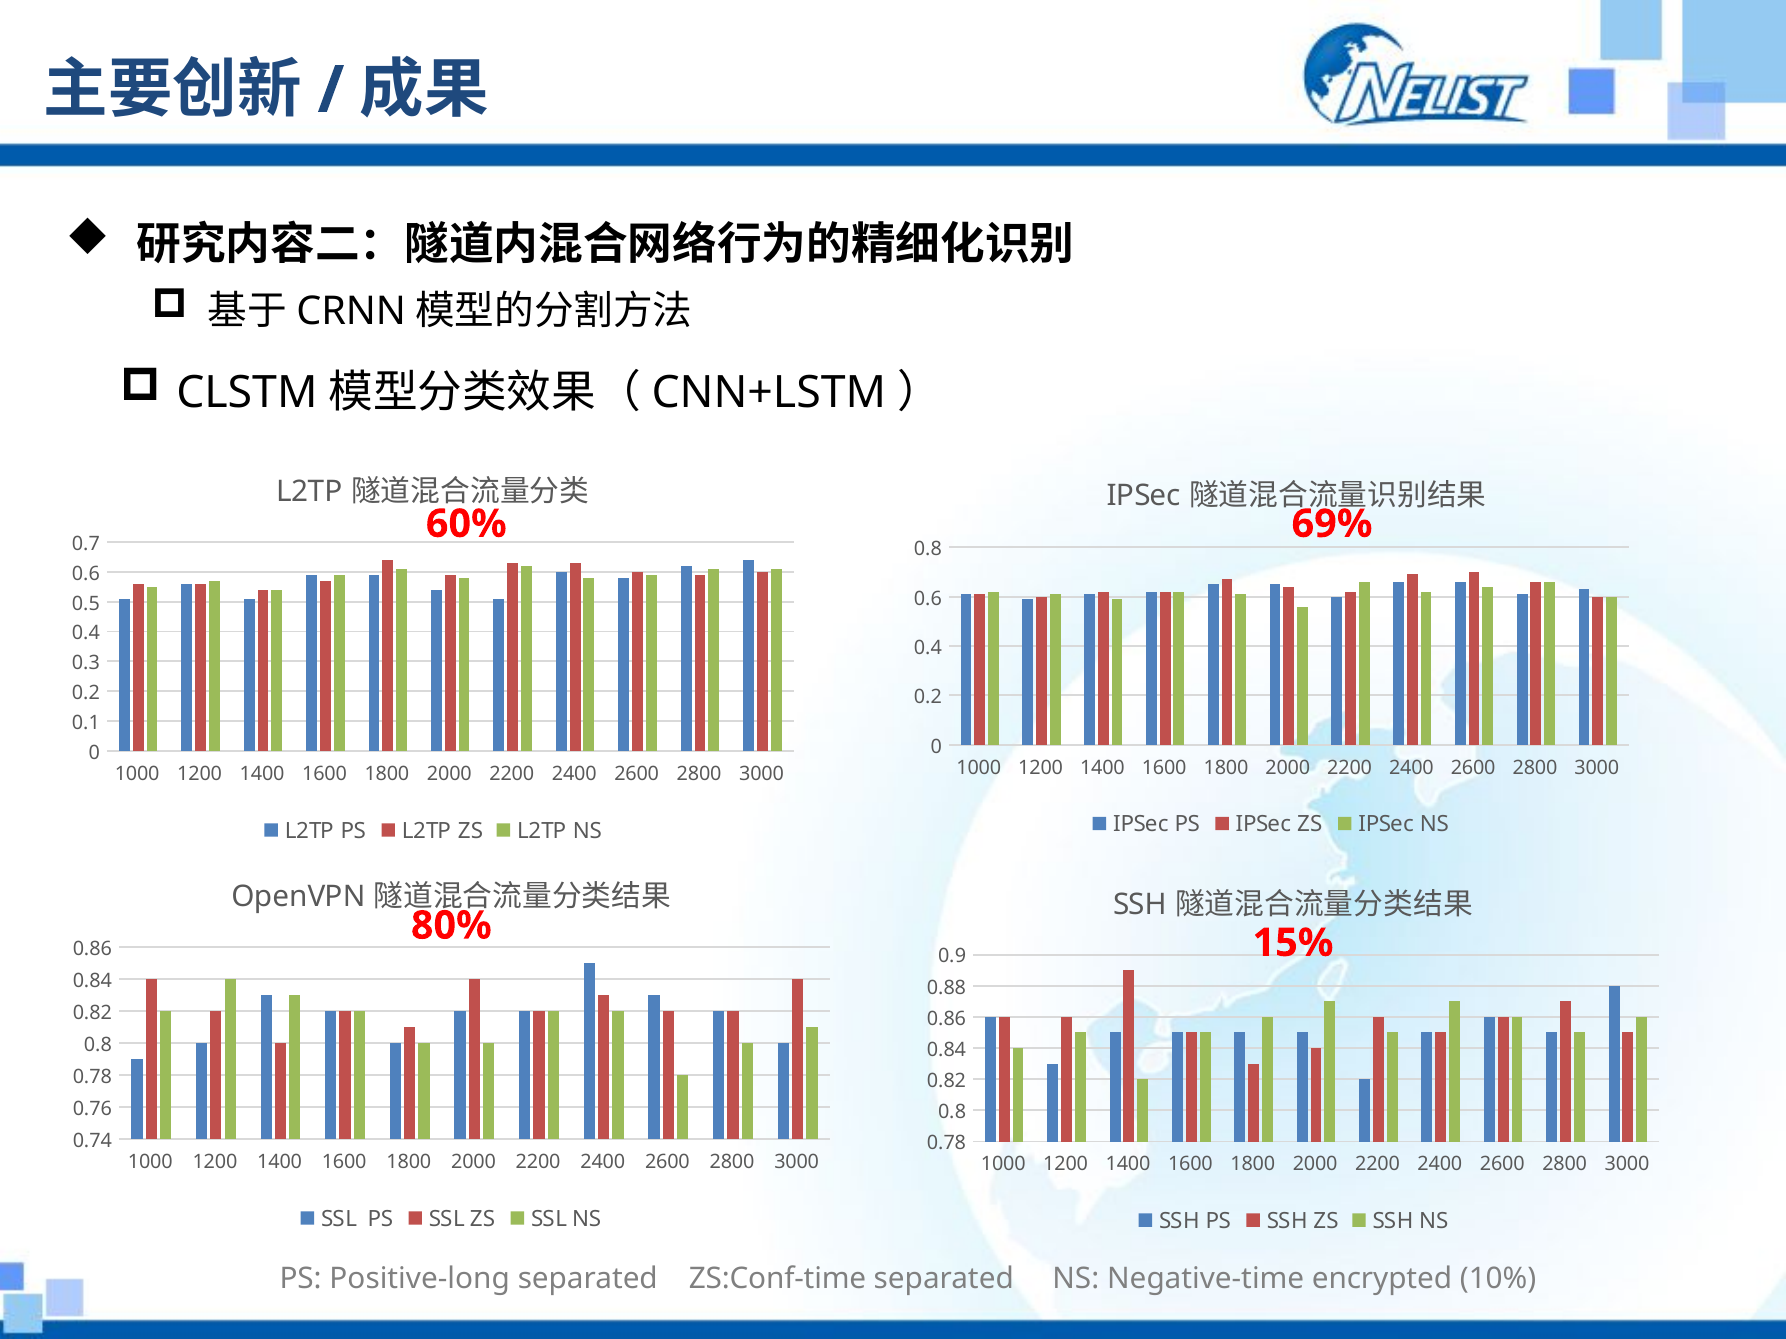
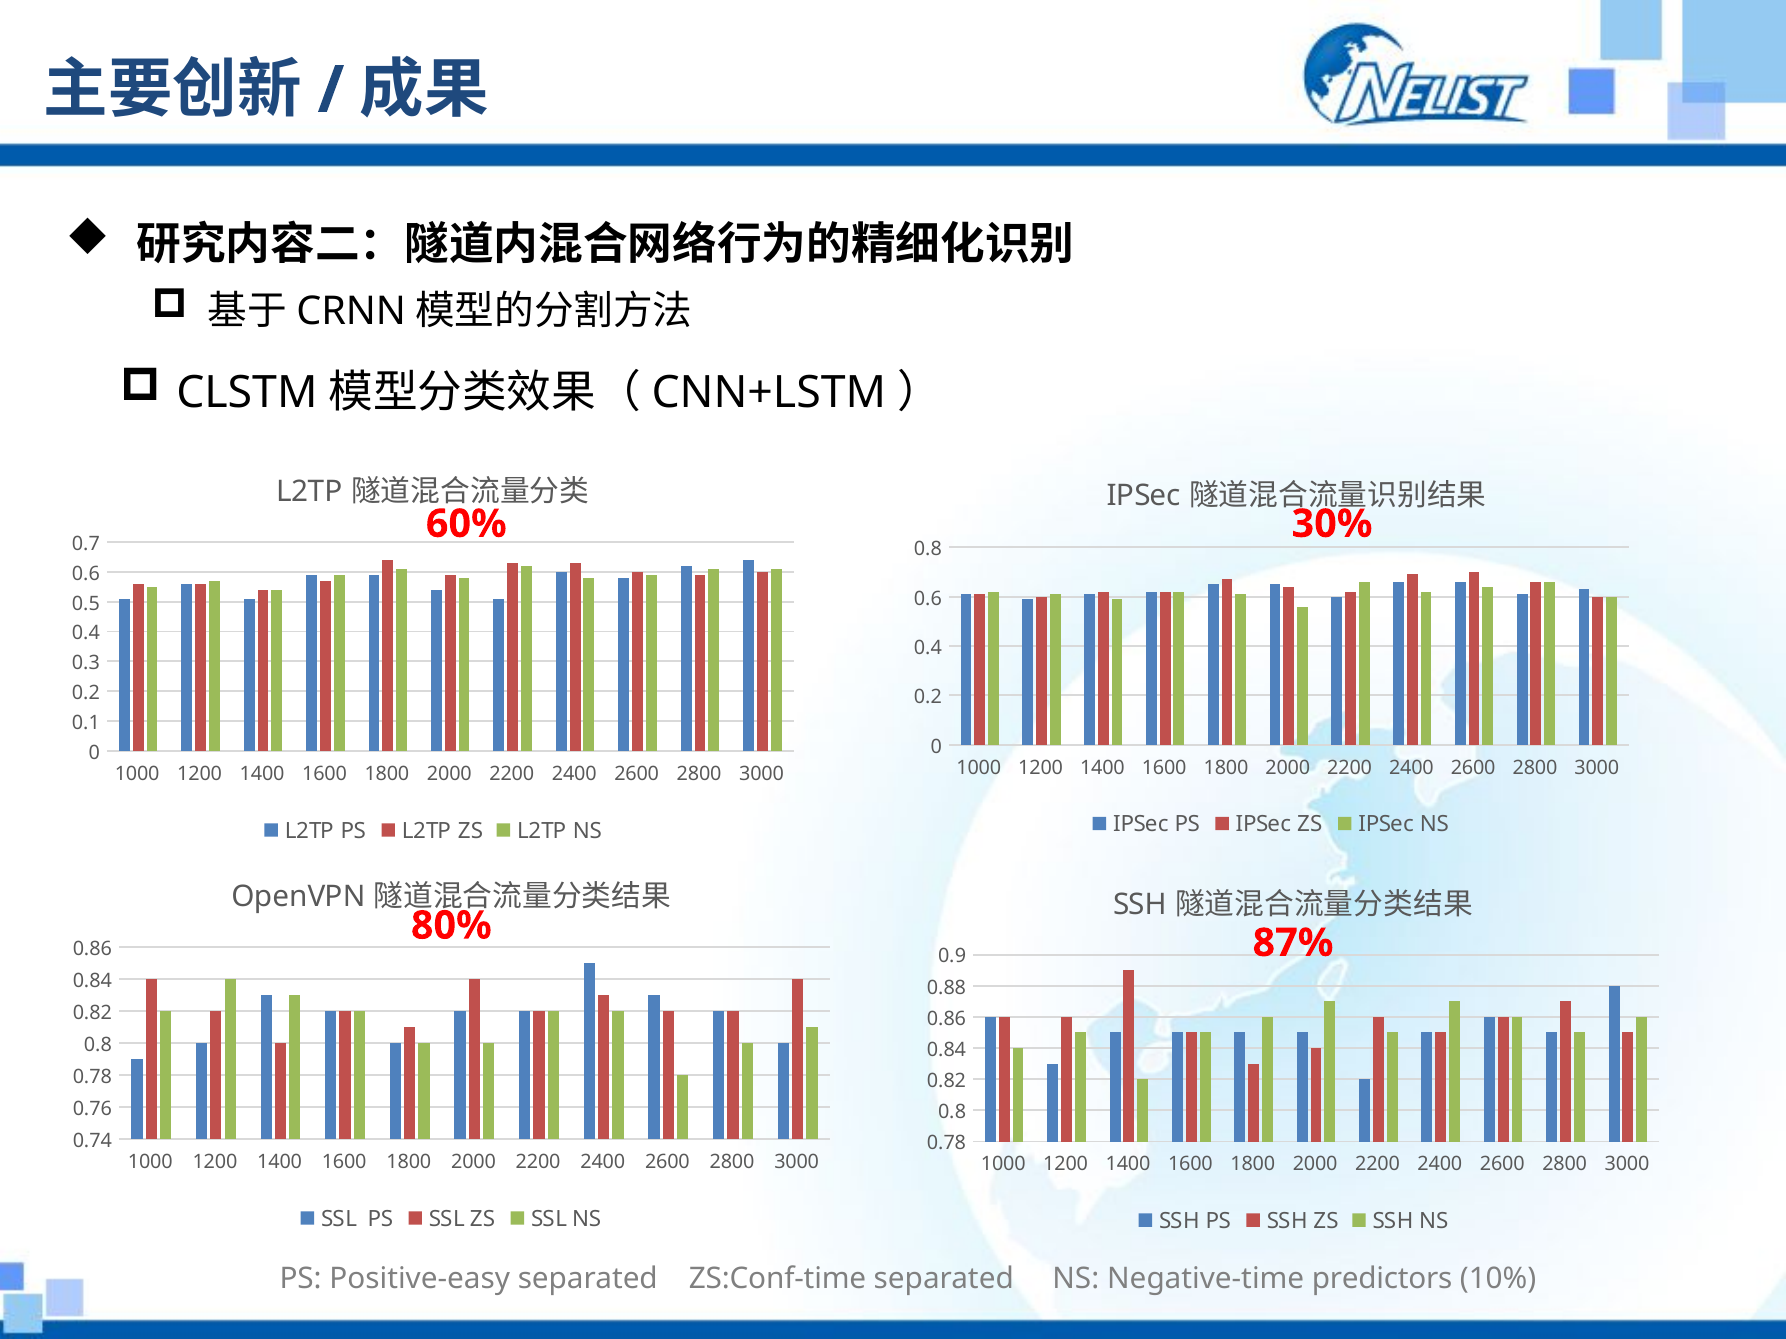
69%: 69% -> 30% (1332, 524)
15%: 15% -> 87% (1293, 943)
Positive-long: Positive-long -> Positive-easy (420, 1279)
encrypted: encrypted -> predictors (1382, 1279)
